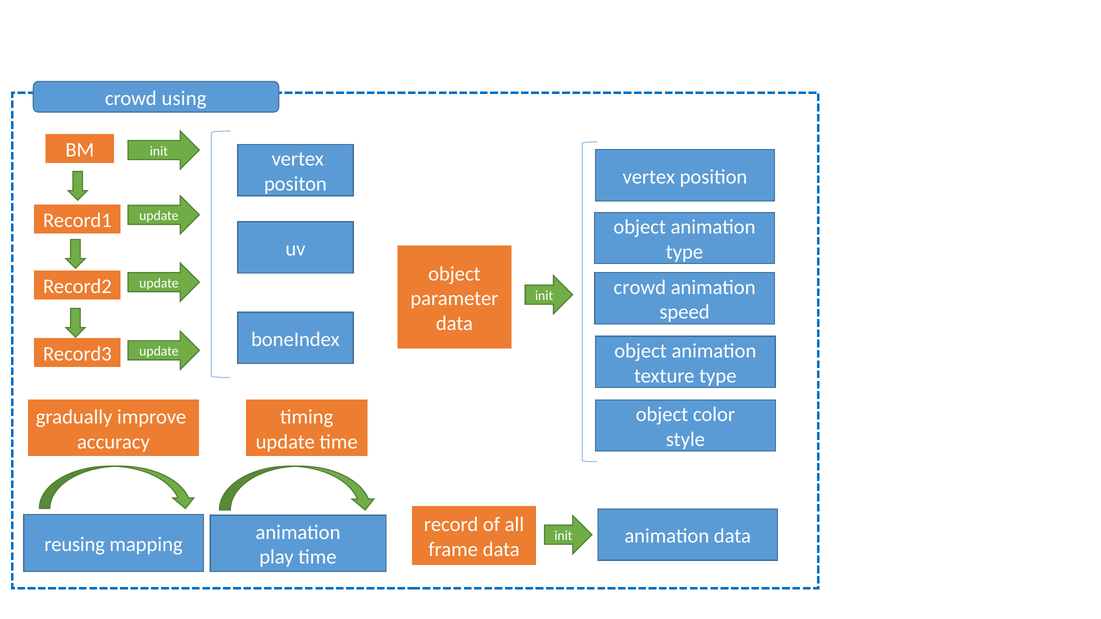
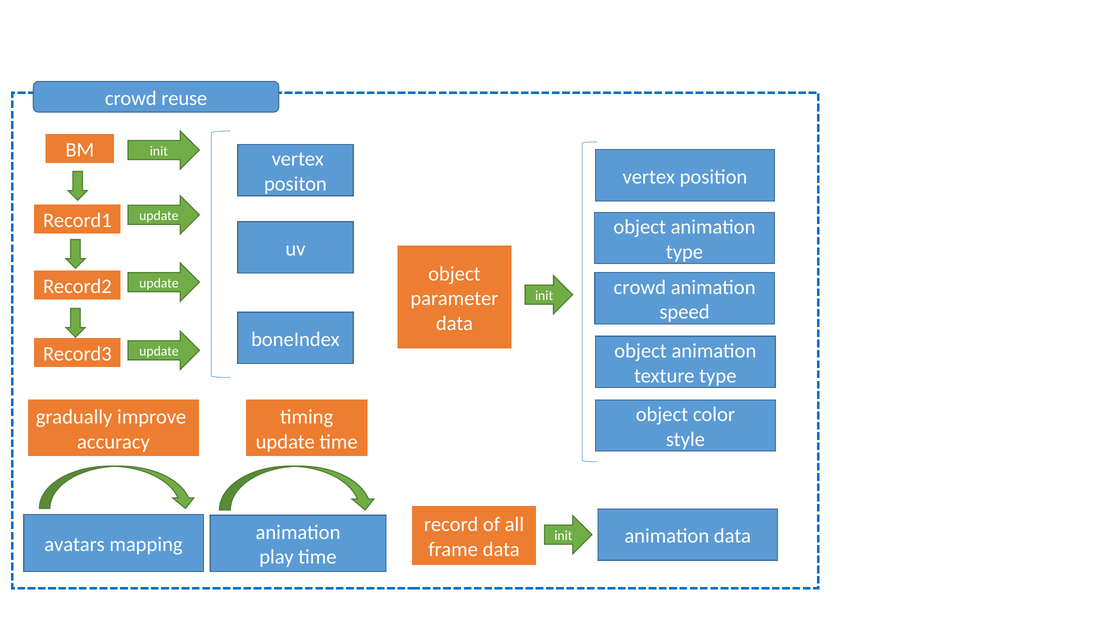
using: using -> reuse (184, 98)
reusing: reusing -> avatars (75, 545)
